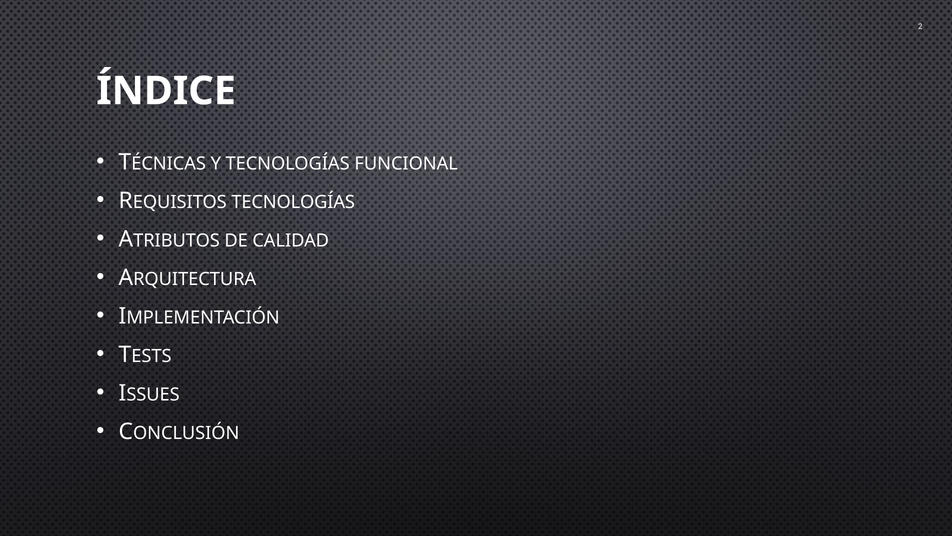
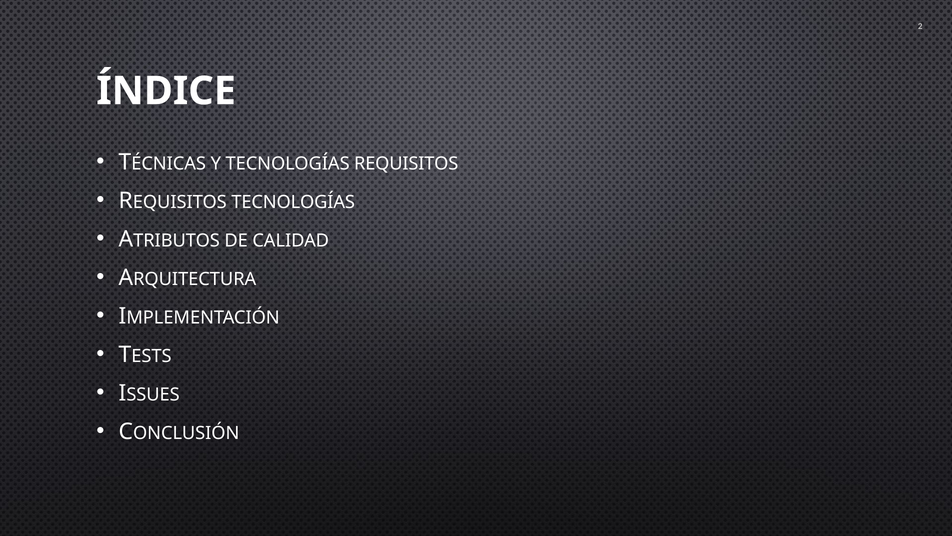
FUNCIONAL: FUNCIONAL -> REQUISITOS (406, 164)
